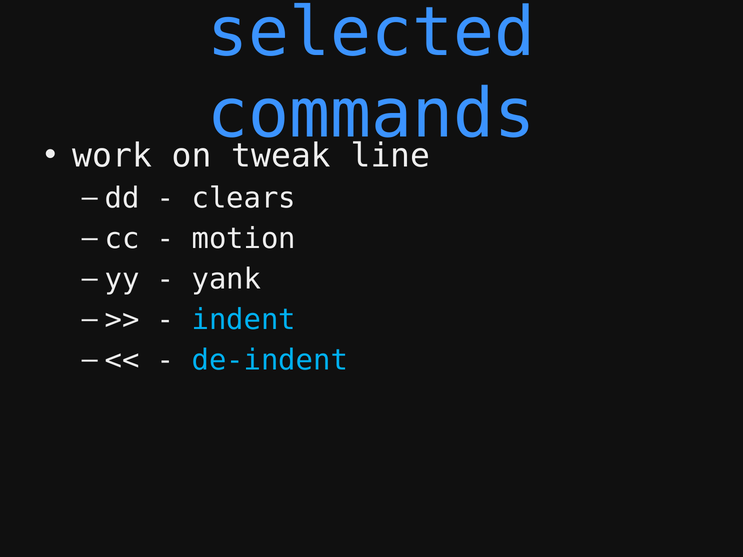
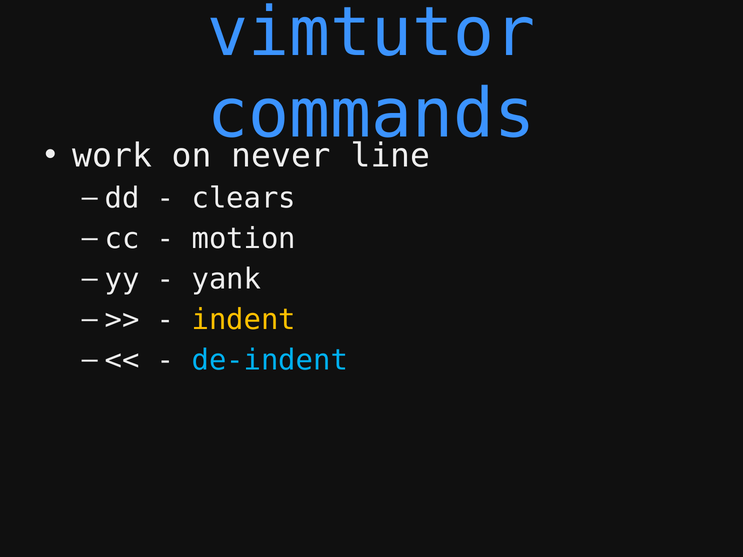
selected: selected -> vimtutor (371, 33)
tweak: tweak -> never (281, 156)
indent colour: light blue -> yellow (244, 320)
